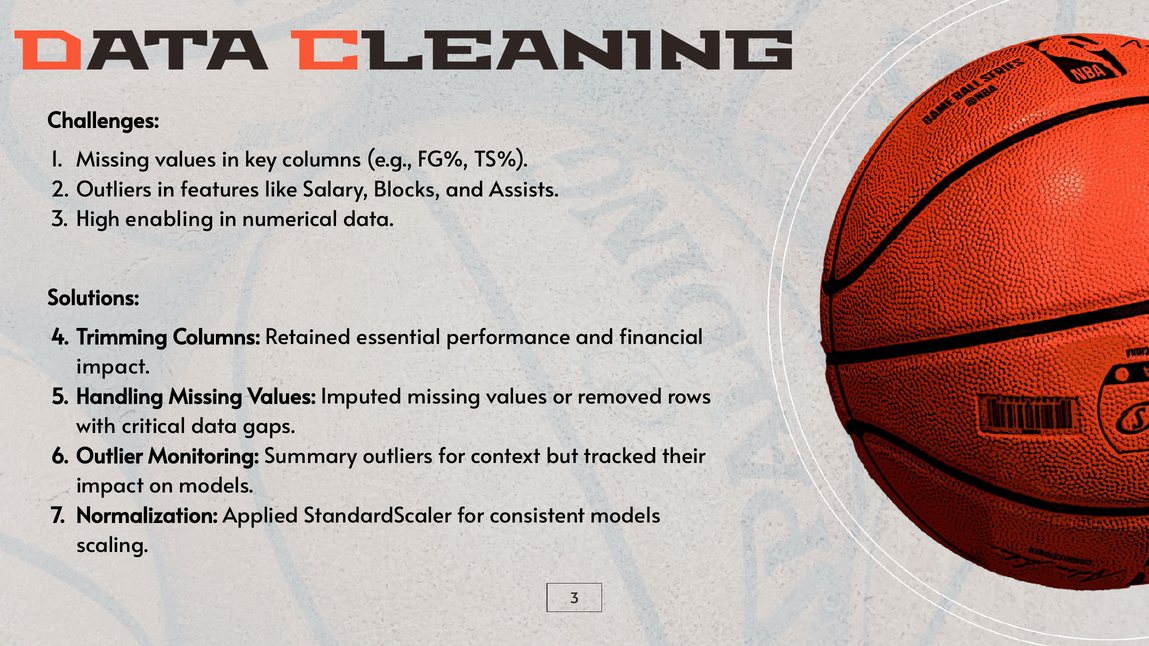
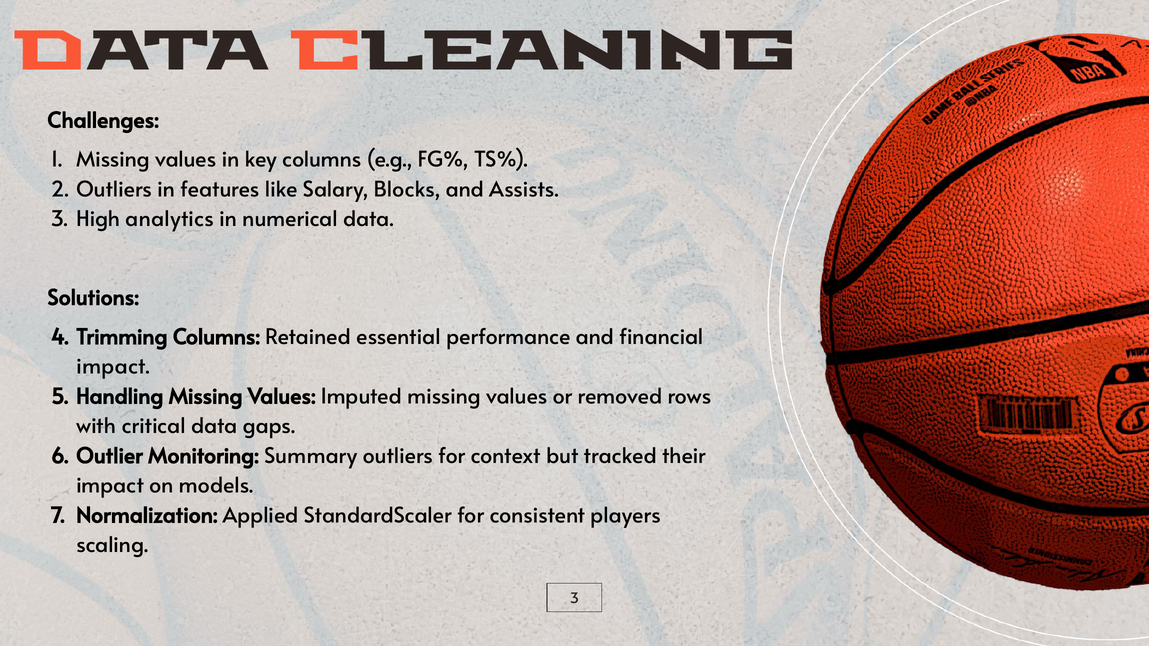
enabling: enabling -> analytics (170, 219)
consistent models: models -> players (626, 516)
